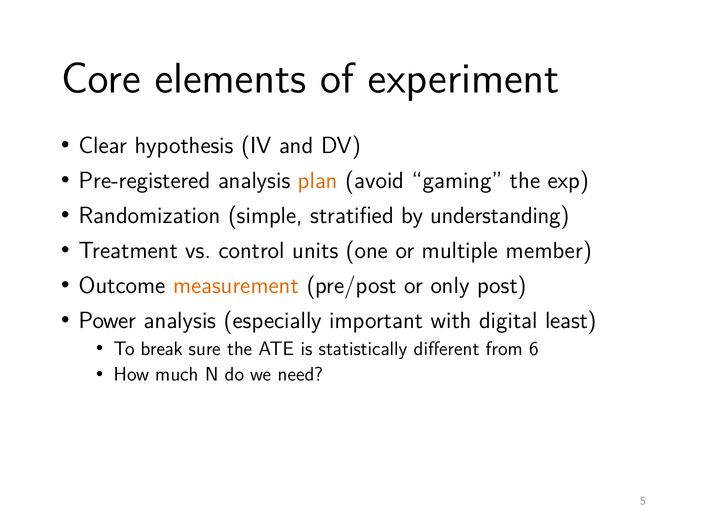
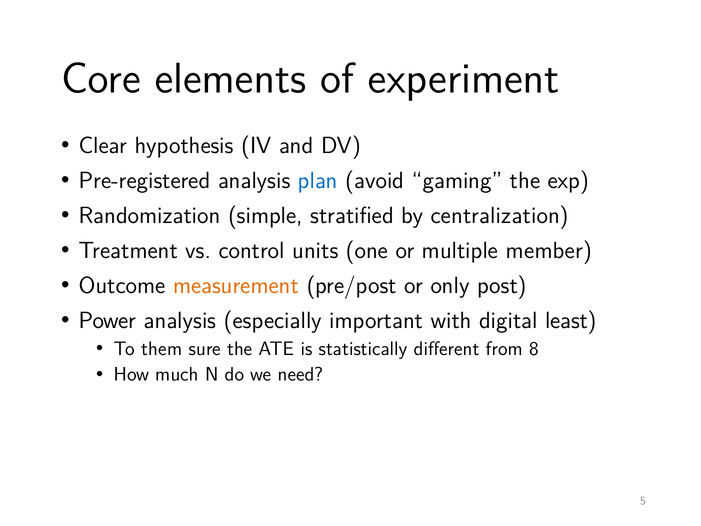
plan colour: orange -> blue (318, 181)
understanding: understanding -> centralization (500, 216)
break: break -> them (162, 348)
6: 6 -> 8 (534, 348)
